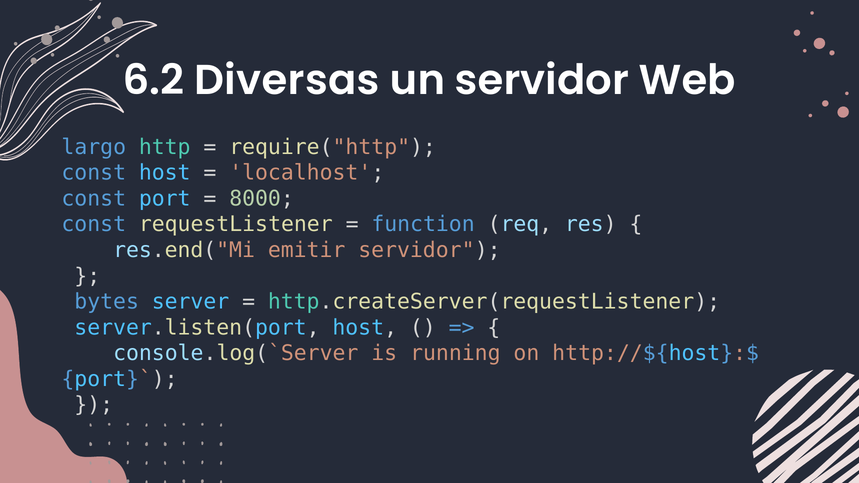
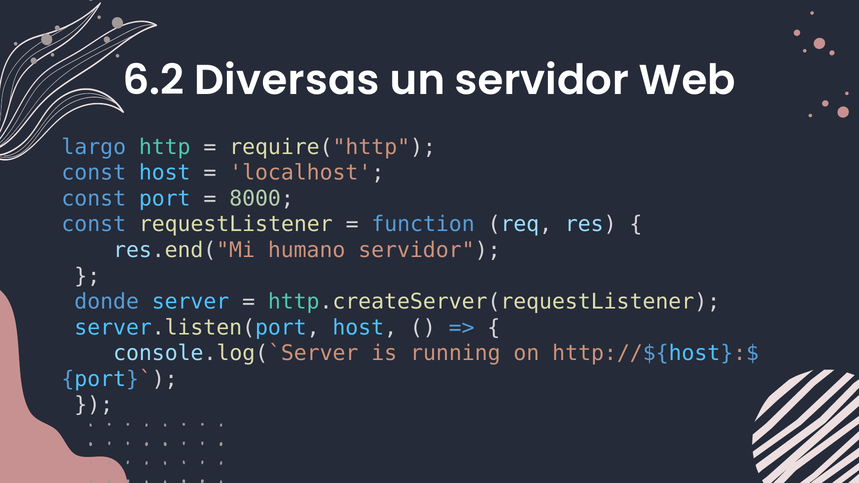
emitir: emitir -> humano (307, 250)
bytes: bytes -> donde (107, 302)
